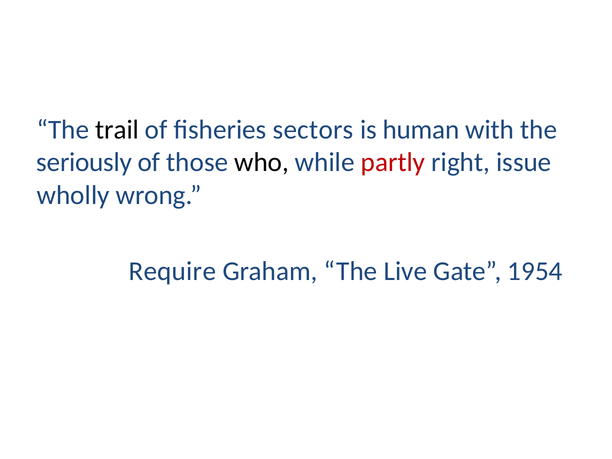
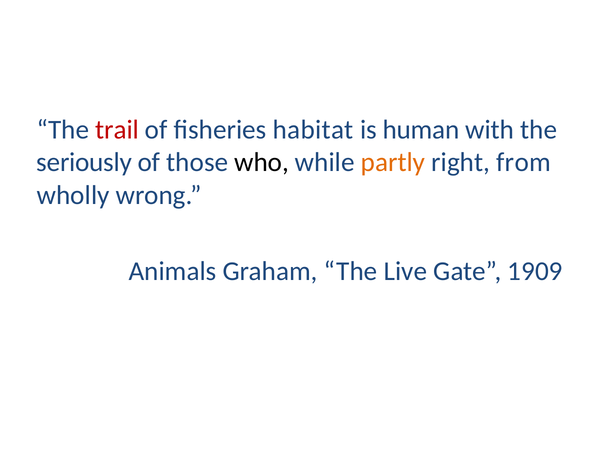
trail colour: black -> red (117, 130)
sectors: sectors -> habitat (313, 130)
partly colour: red -> orange (393, 162)
issue: issue -> from (524, 162)
Require: Require -> Animals (173, 271)
1954: 1954 -> 1909 (535, 271)
